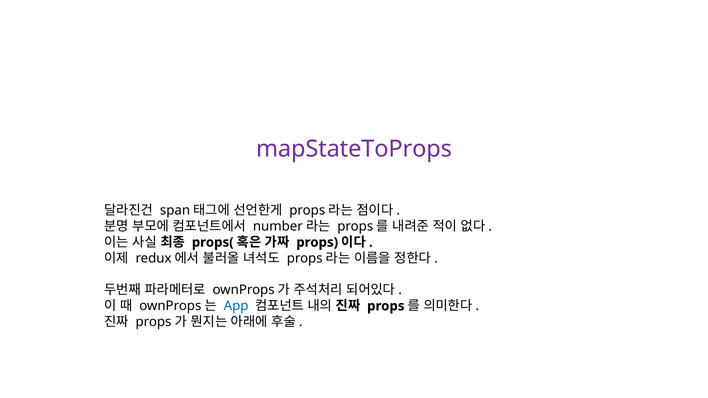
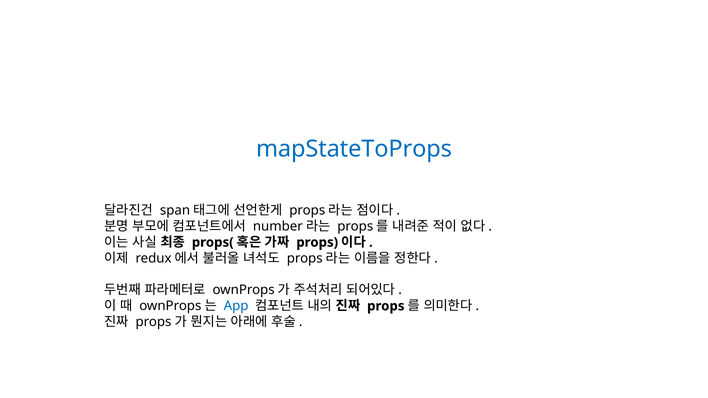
mapStateToProps colour: purple -> blue (354, 149)
